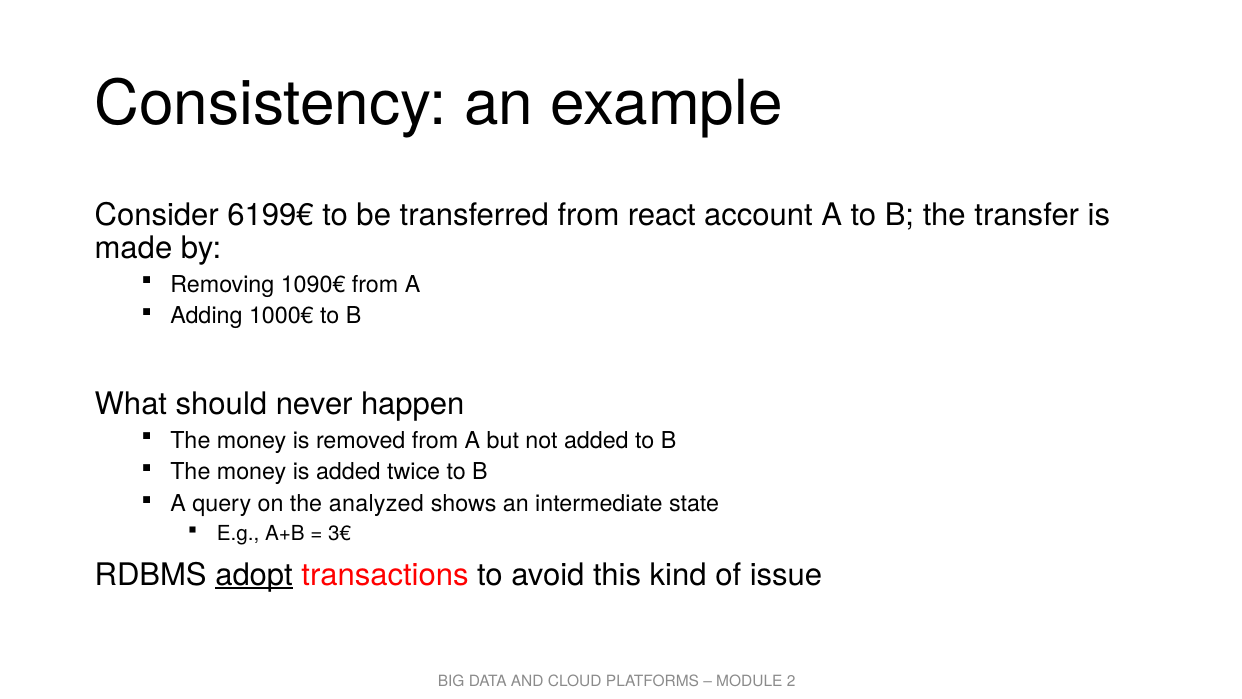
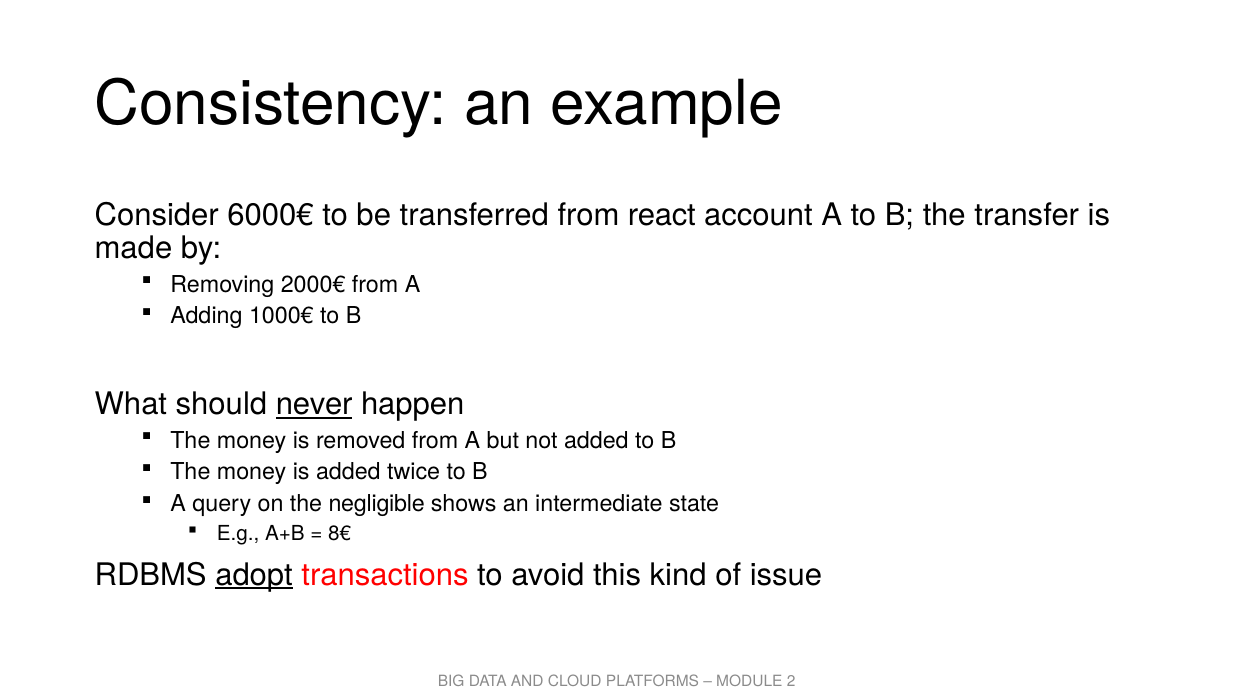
6199€: 6199€ -> 6000€ (271, 215)
1090€: 1090€ -> 2000€ (313, 284)
never underline: none -> present (314, 404)
analyzed: analyzed -> negligible (377, 504)
3€: 3€ -> 8€ (340, 534)
